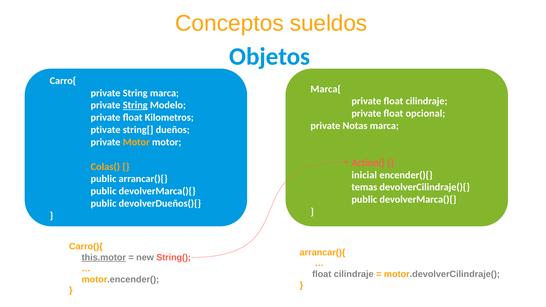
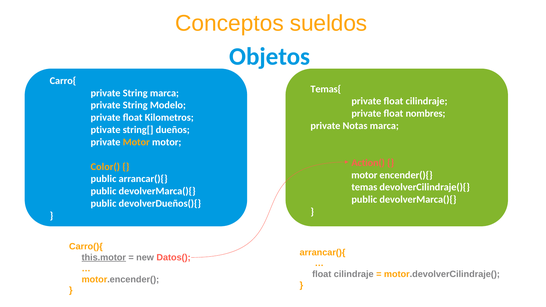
Marca{: Marca{ -> Temas{ (326, 89)
String underline: present -> none (135, 105)
opcional: opcional -> nombres (425, 114)
Colas(: Colas( -> Color( (105, 167)
inicial: inicial -> motor (364, 175)
String(: String( -> Datos( (174, 258)
